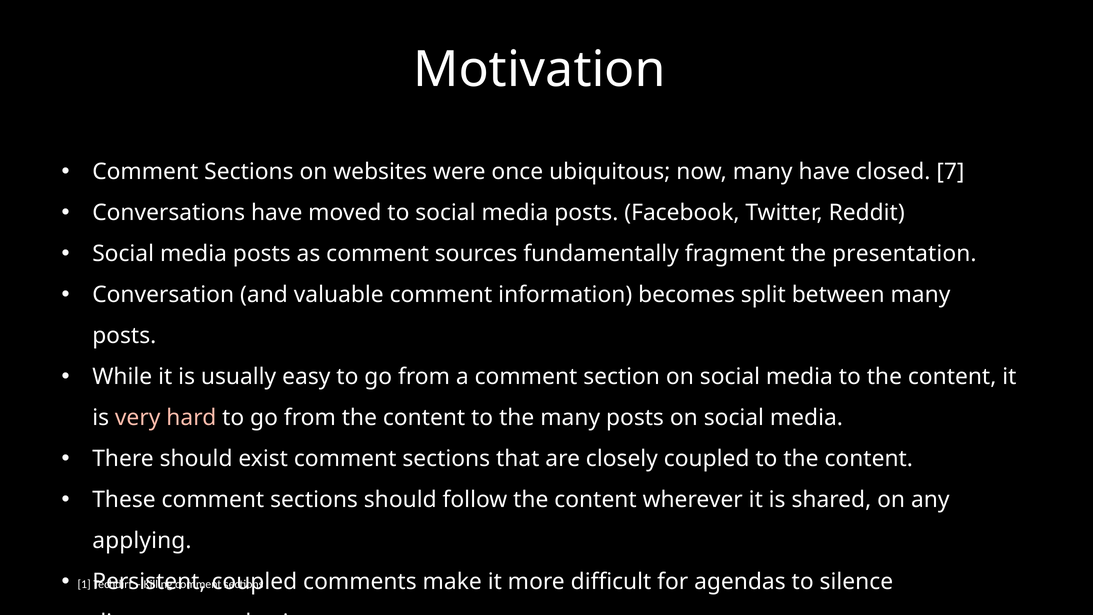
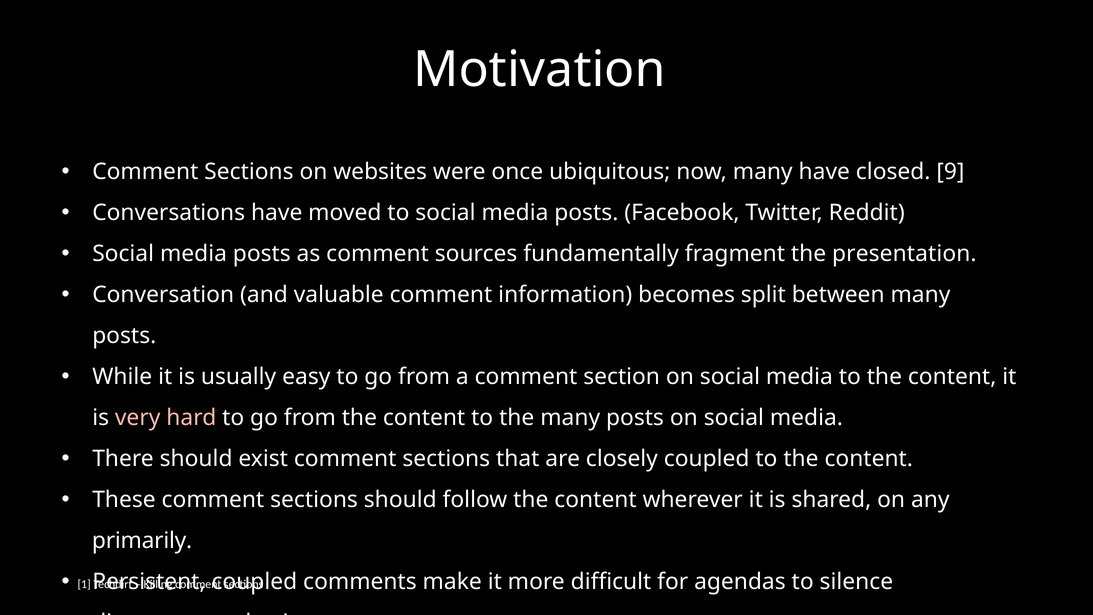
7: 7 -> 9 (950, 172)
applying: applying -> primarily (142, 541)
